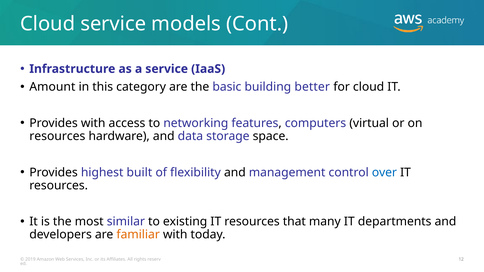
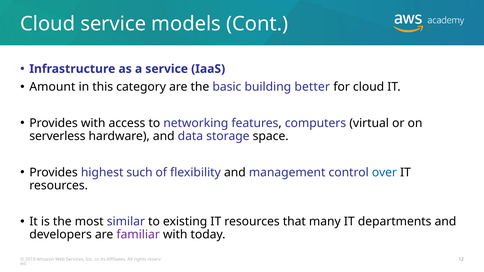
resources: resources -> serverless (57, 136)
built: built -> such (140, 173)
familiar colour: orange -> purple (138, 235)
